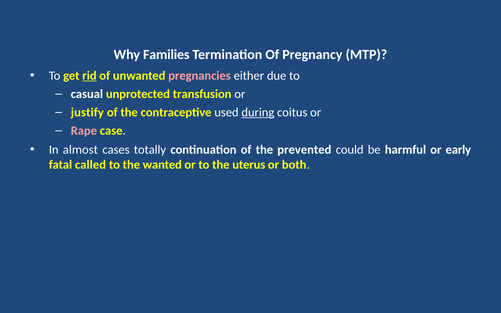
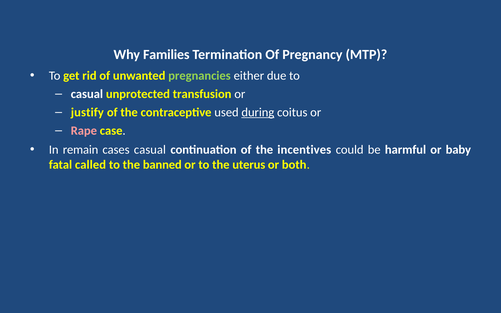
rid underline: present -> none (89, 76)
pregnancies colour: pink -> light green (199, 76)
almost: almost -> remain (81, 150)
cases totally: totally -> casual (150, 150)
prevented: prevented -> incentives (304, 150)
early: early -> baby (458, 150)
wanted: wanted -> banned (162, 165)
